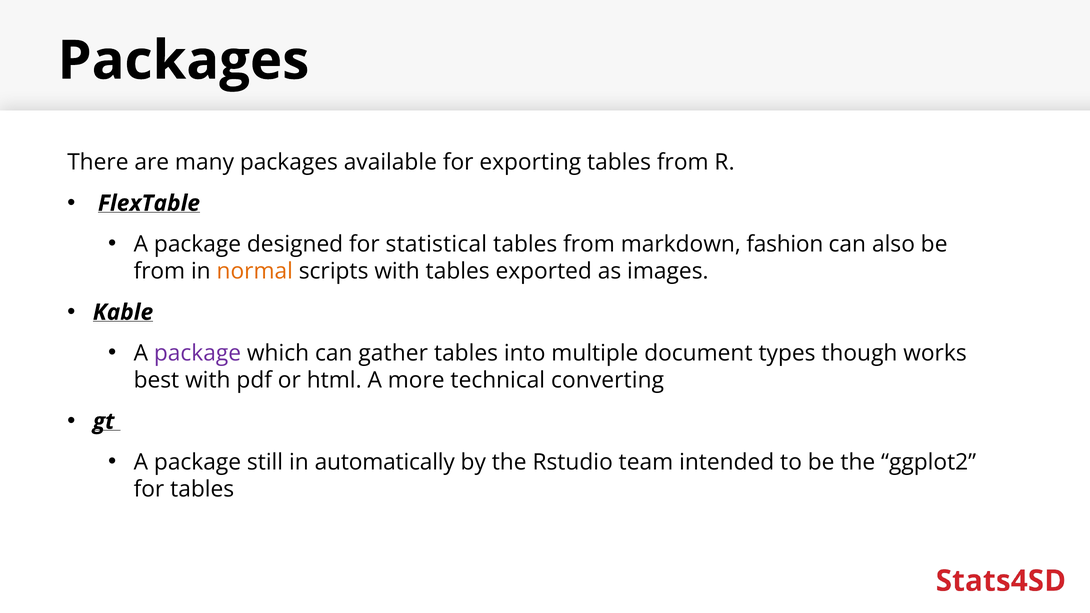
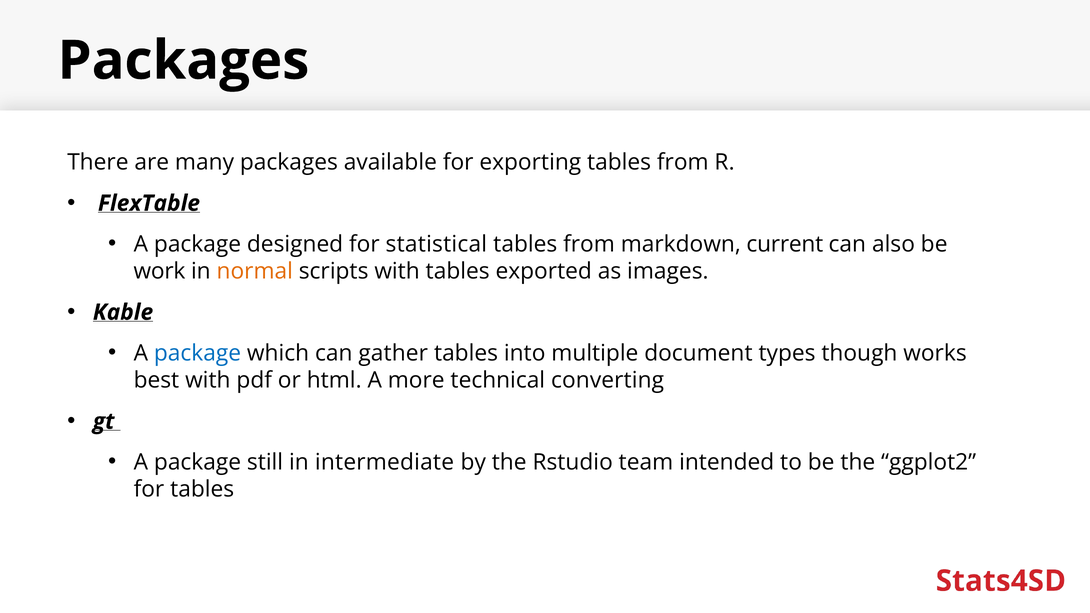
fashion: fashion -> current (785, 244)
from: from -> work (159, 272)
package colour: purple -> blue (197, 353)
automatically: automatically -> intermediate (385, 462)
